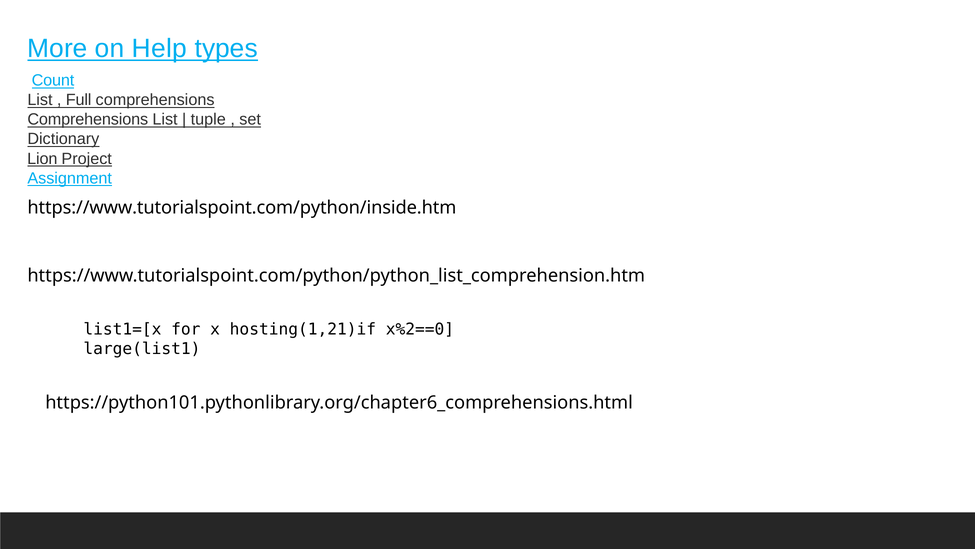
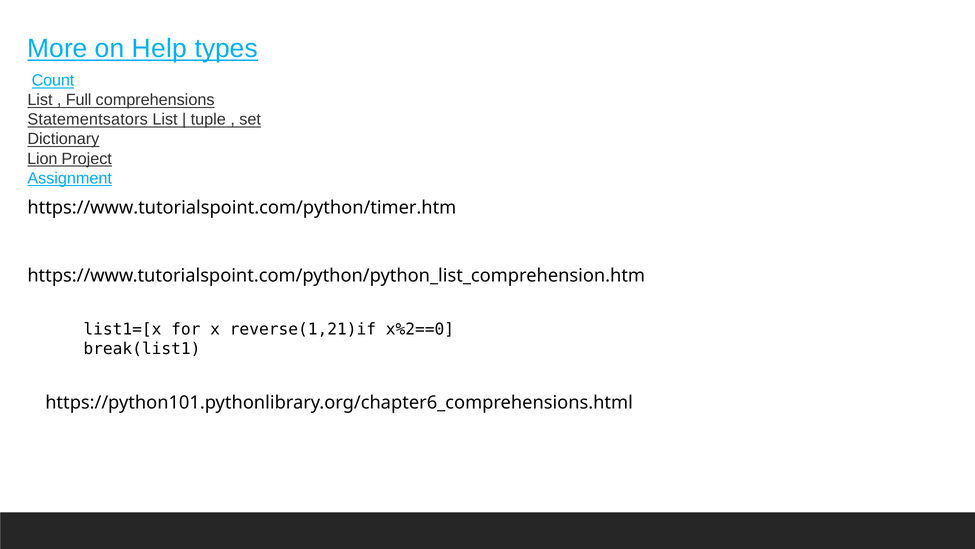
Comprehensions: Comprehensions -> Statementsators (88, 120)
https://www.tutorialspoint.com/python/inside.htm: https://www.tutorialspoint.com/python/inside.htm -> https://www.tutorialspoint.com/python/timer.htm (242, 208)
hosting(1,21)if: hosting(1,21)if -> reverse(1,21)if (303, 329)
large(list1: large(list1 -> break(list1 (142, 348)
